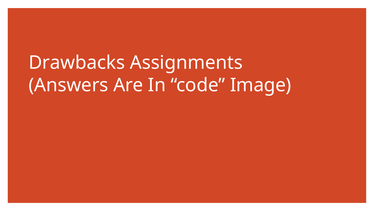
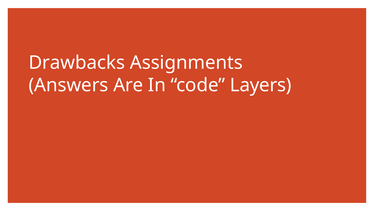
Image: Image -> Layers (261, 85)
